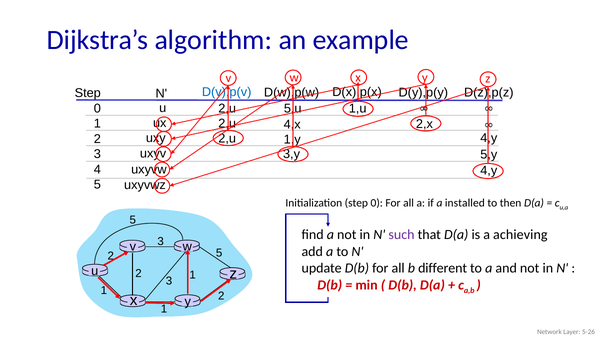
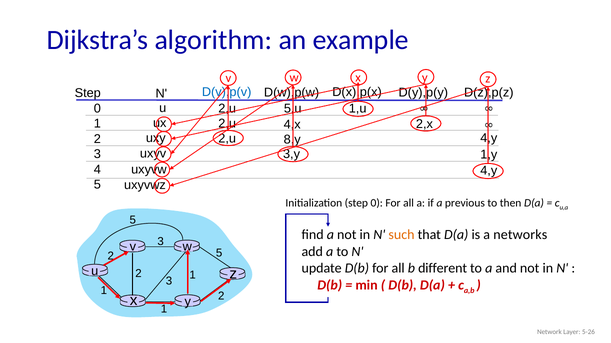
1,y: 1,y -> 8,y (292, 140)
5,y: 5,y -> 1,y (489, 155)
installed: installed -> previous (465, 204)
such colour: purple -> orange (402, 235)
achieving: achieving -> networks (520, 235)
